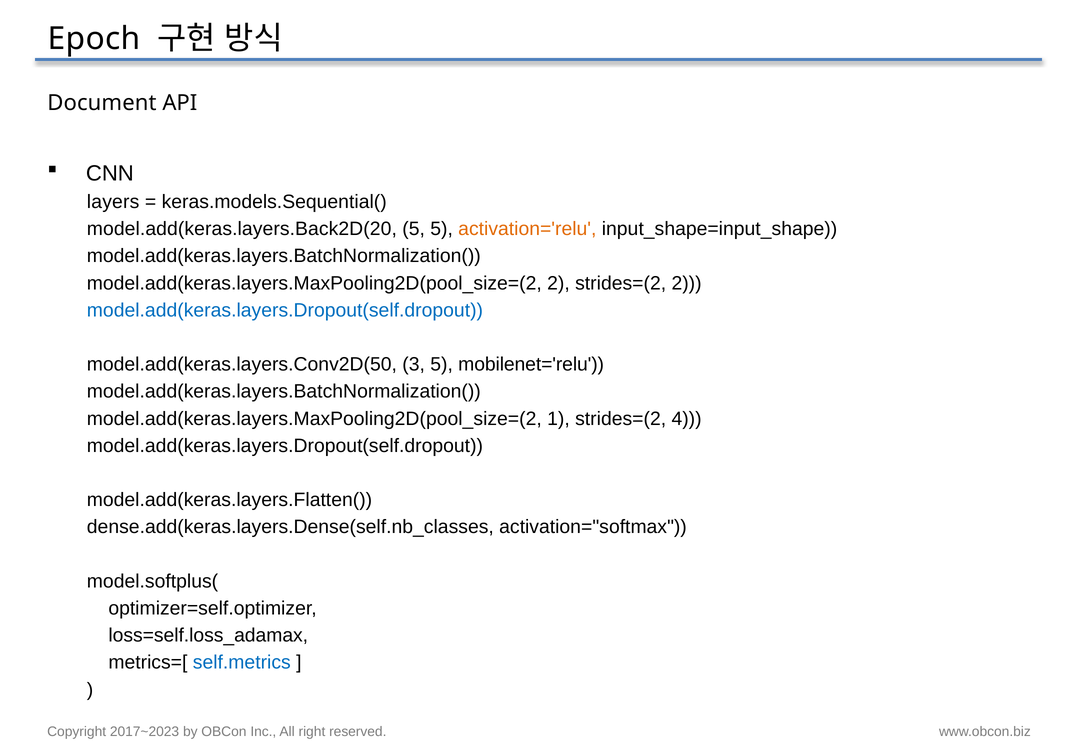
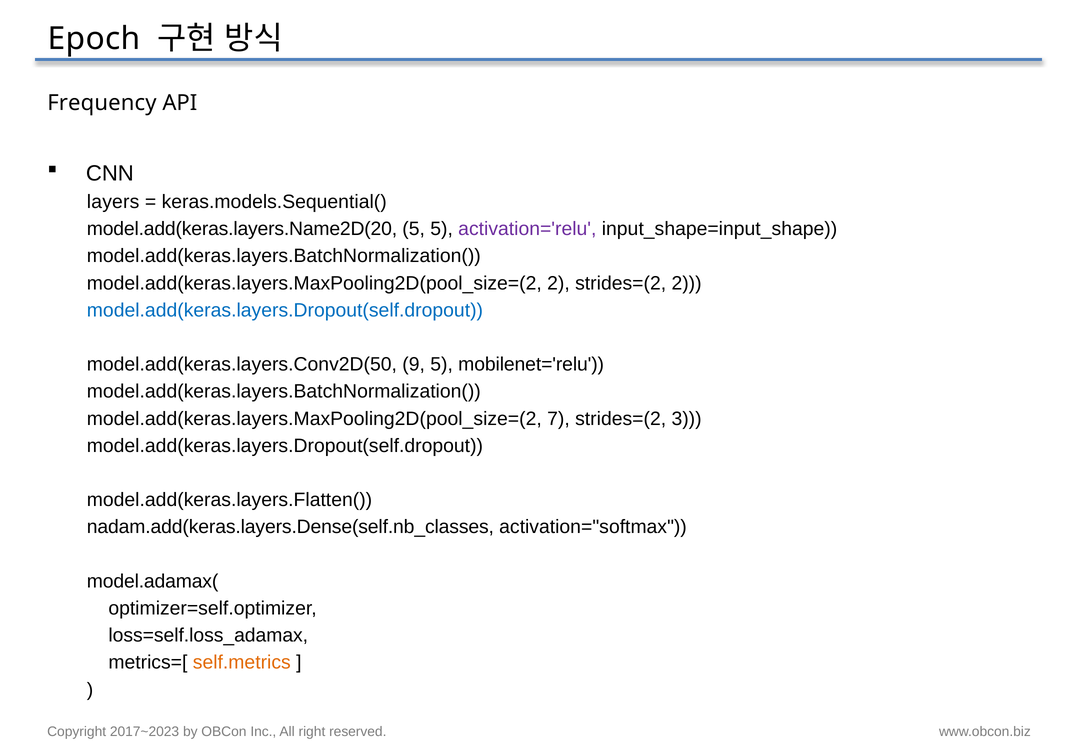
Document: Document -> Frequency (102, 103)
model.add(keras.layers.Back2D(20: model.add(keras.layers.Back2D(20 -> model.add(keras.layers.Name2D(20 (242, 229)
activation='relu colour: orange -> purple (527, 229)
3: 3 -> 9 (414, 365)
1: 1 -> 7 (559, 419)
4: 4 -> 3 (687, 419)
dense.add(keras.layers.Dense(self.nb_classes: dense.add(keras.layers.Dense(self.nb_classes -> nadam.add(keras.layers.Dense(self.nb_classes (290, 527)
model.softplus(: model.softplus( -> model.adamax( (153, 582)
self.metrics colour: blue -> orange (242, 663)
